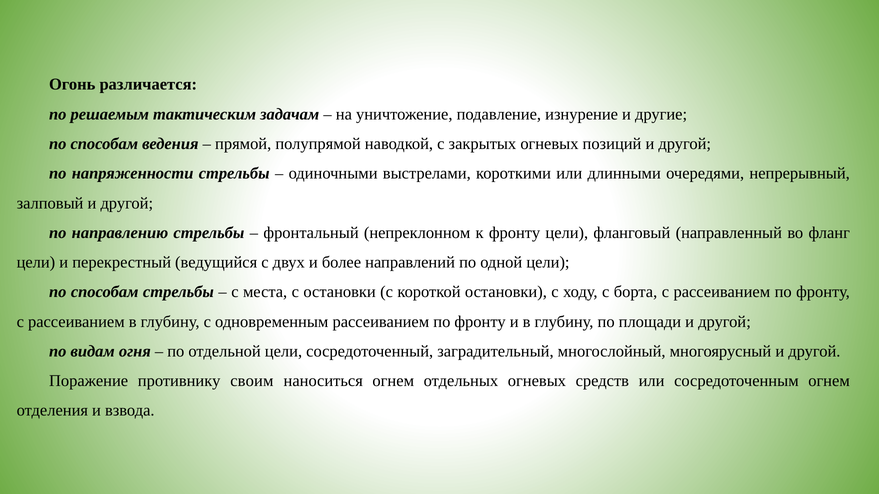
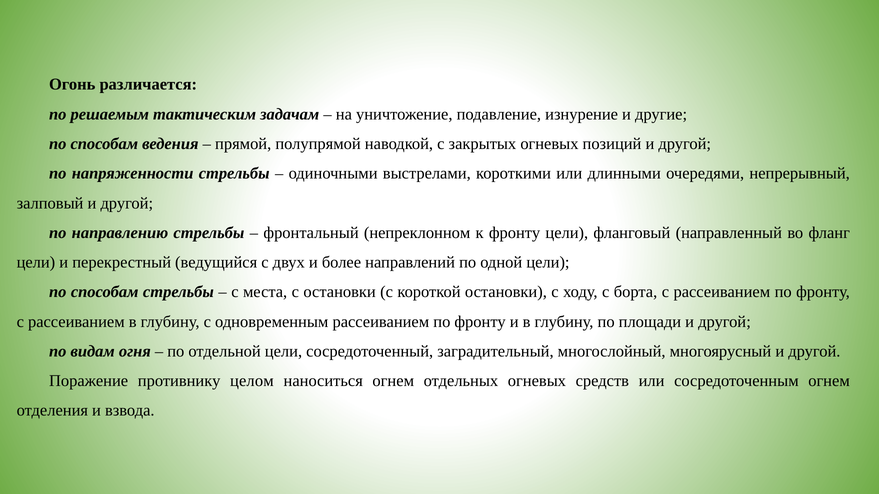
своим: своим -> целом (252, 381)
